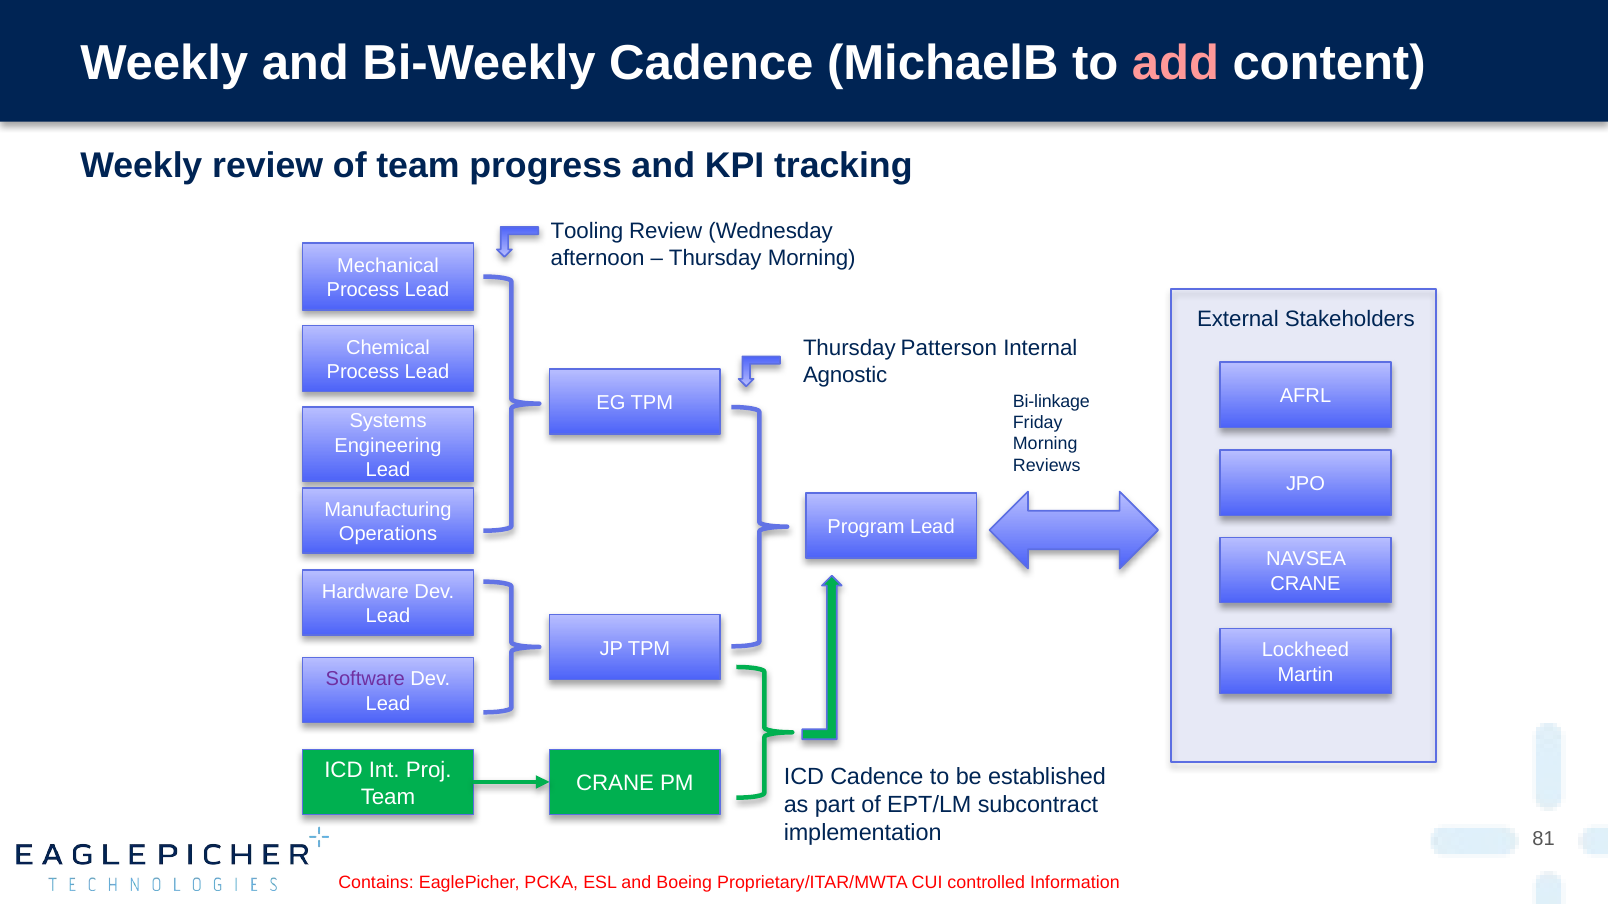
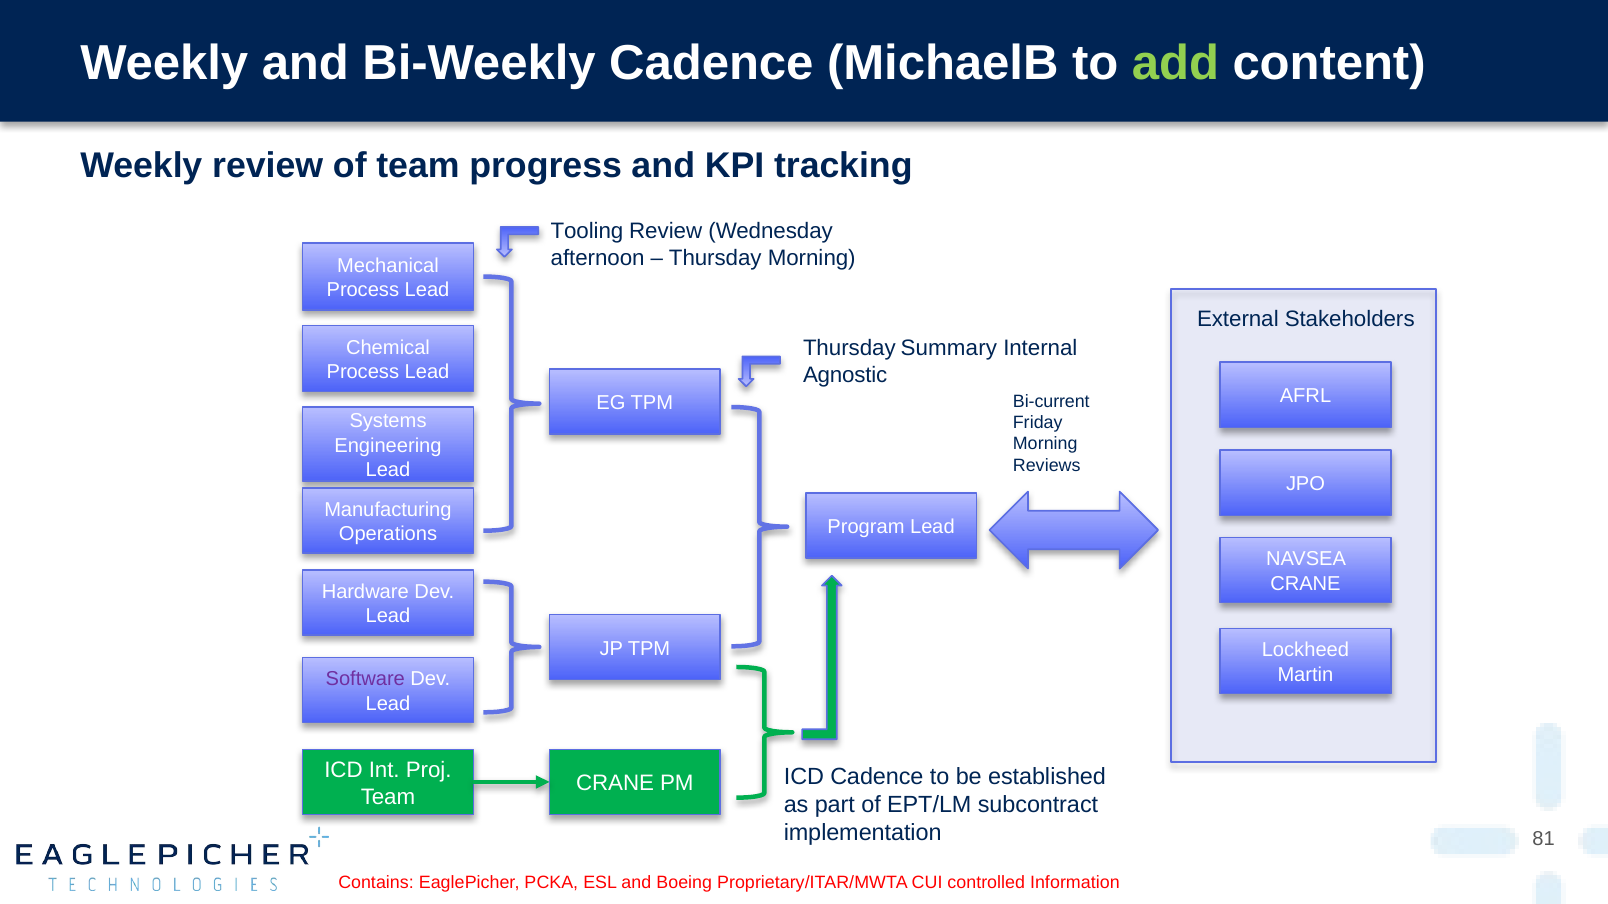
add colour: pink -> light green (1175, 63)
Patterson: Patterson -> Summary (949, 349)
Bi-linkage: Bi-linkage -> Bi-current (1051, 402)
